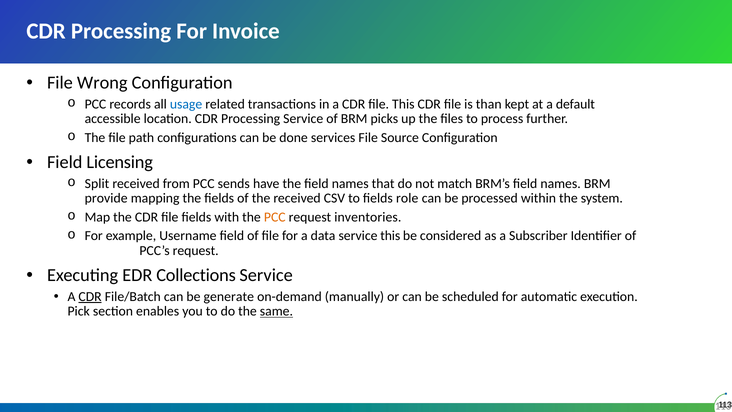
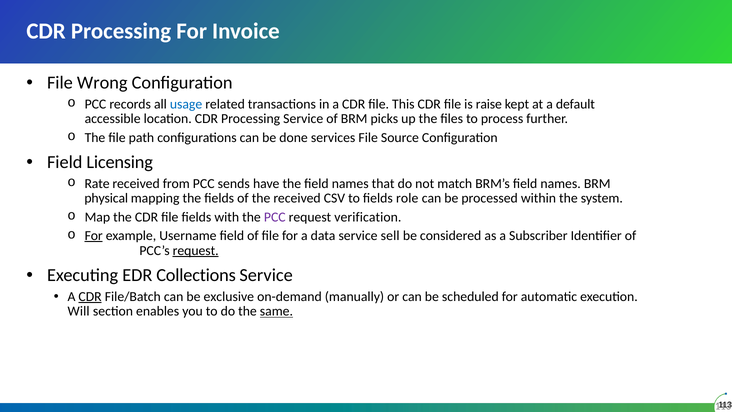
than: than -> raise (489, 104)
Split: Split -> Rate (97, 183)
provide: provide -> physical (106, 198)
PCC colour: orange -> purple (275, 217)
inventories: inventories -> verification (368, 217)
For underline: none -> present (94, 236)
service this: this -> sell (390, 236)
request underline: none -> present (196, 250)
generate: generate -> exclusive (229, 296)
Pick: Pick -> Will (79, 311)
